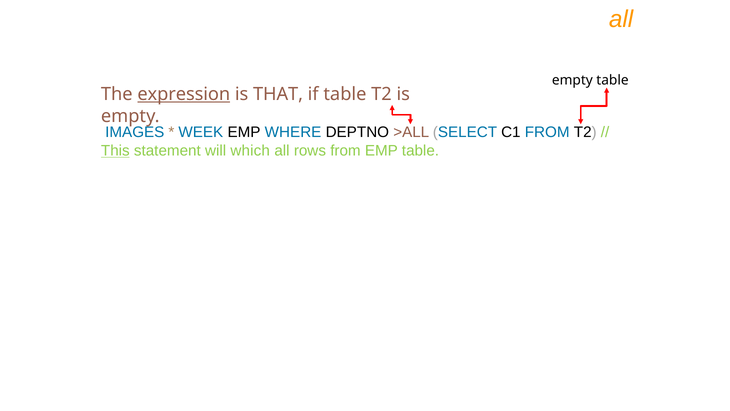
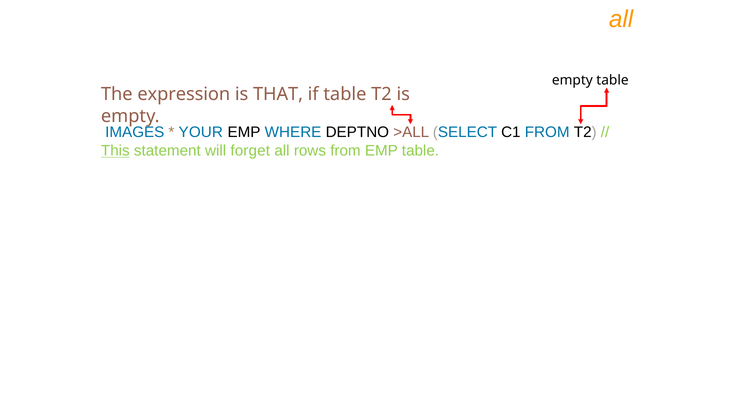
expression underline: present -> none (184, 94)
WEEK: WEEK -> YOUR (201, 132)
which: which -> forget (250, 151)
